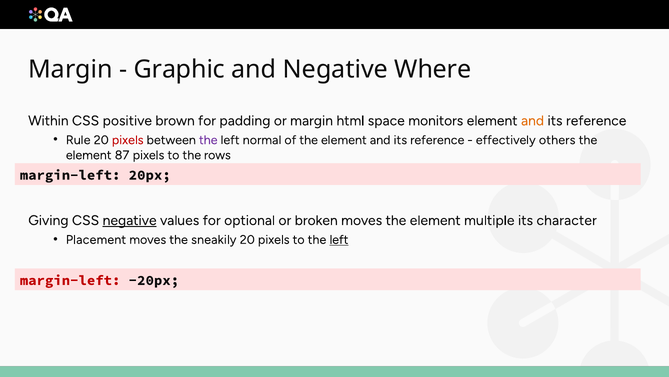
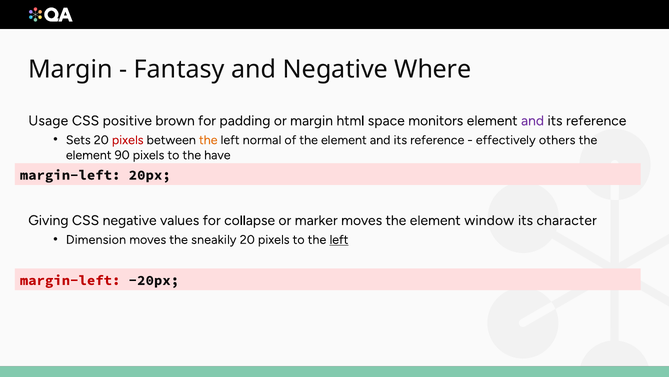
Graphic: Graphic -> Fantasy (179, 69)
Within: Within -> Usage (48, 120)
and colour: orange -> purple (533, 120)
Rule: Rule -> Sets (78, 140)
the colour: purple -> orange (208, 140)
87: 87 -> 90 (122, 155)
rows: rows -> have (217, 155)
negative underline: present -> none (130, 220)
optional: optional -> collapse (250, 220)
broken: broken -> marker (316, 220)
multiple: multiple -> window (489, 220)
Placement: Placement -> Dimension (96, 239)
